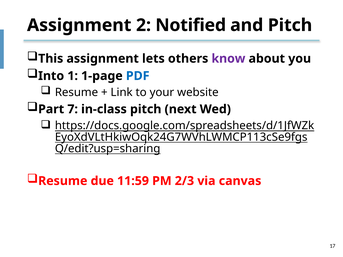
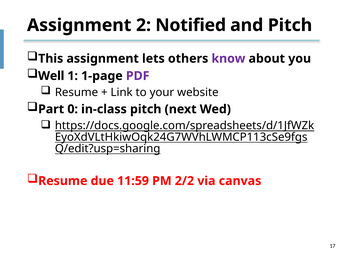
Into: Into -> Well (51, 76)
PDF colour: blue -> purple (138, 76)
7: 7 -> 0 (73, 109)
2/3: 2/3 -> 2/2 (184, 181)
